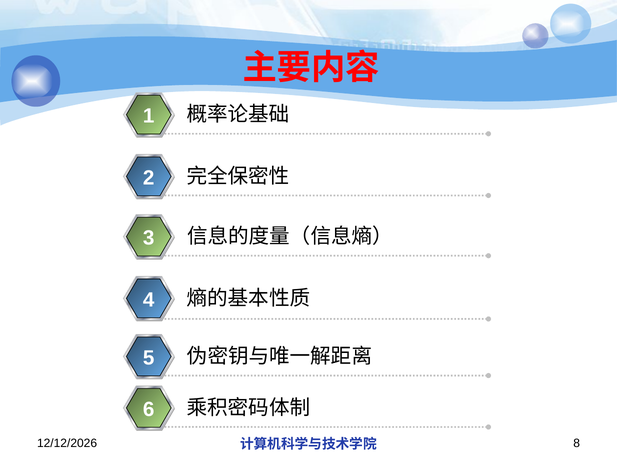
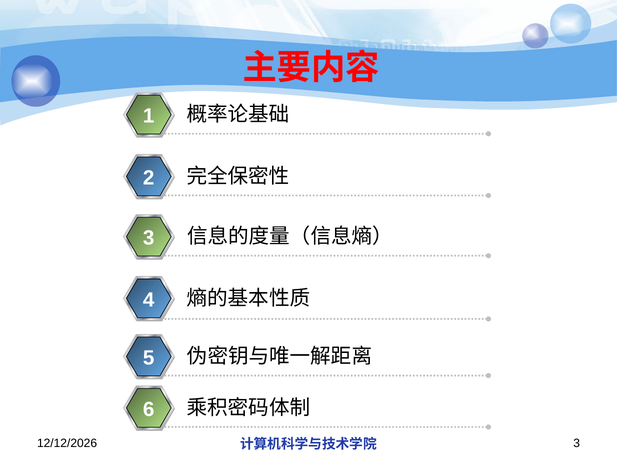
8: 8 -> 3 (577, 443)
